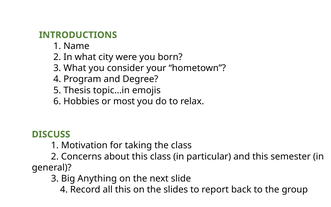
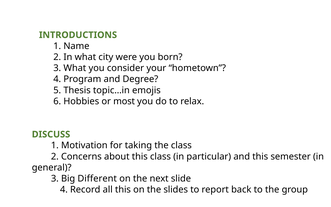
Anything: Anything -> Different (97, 178)
